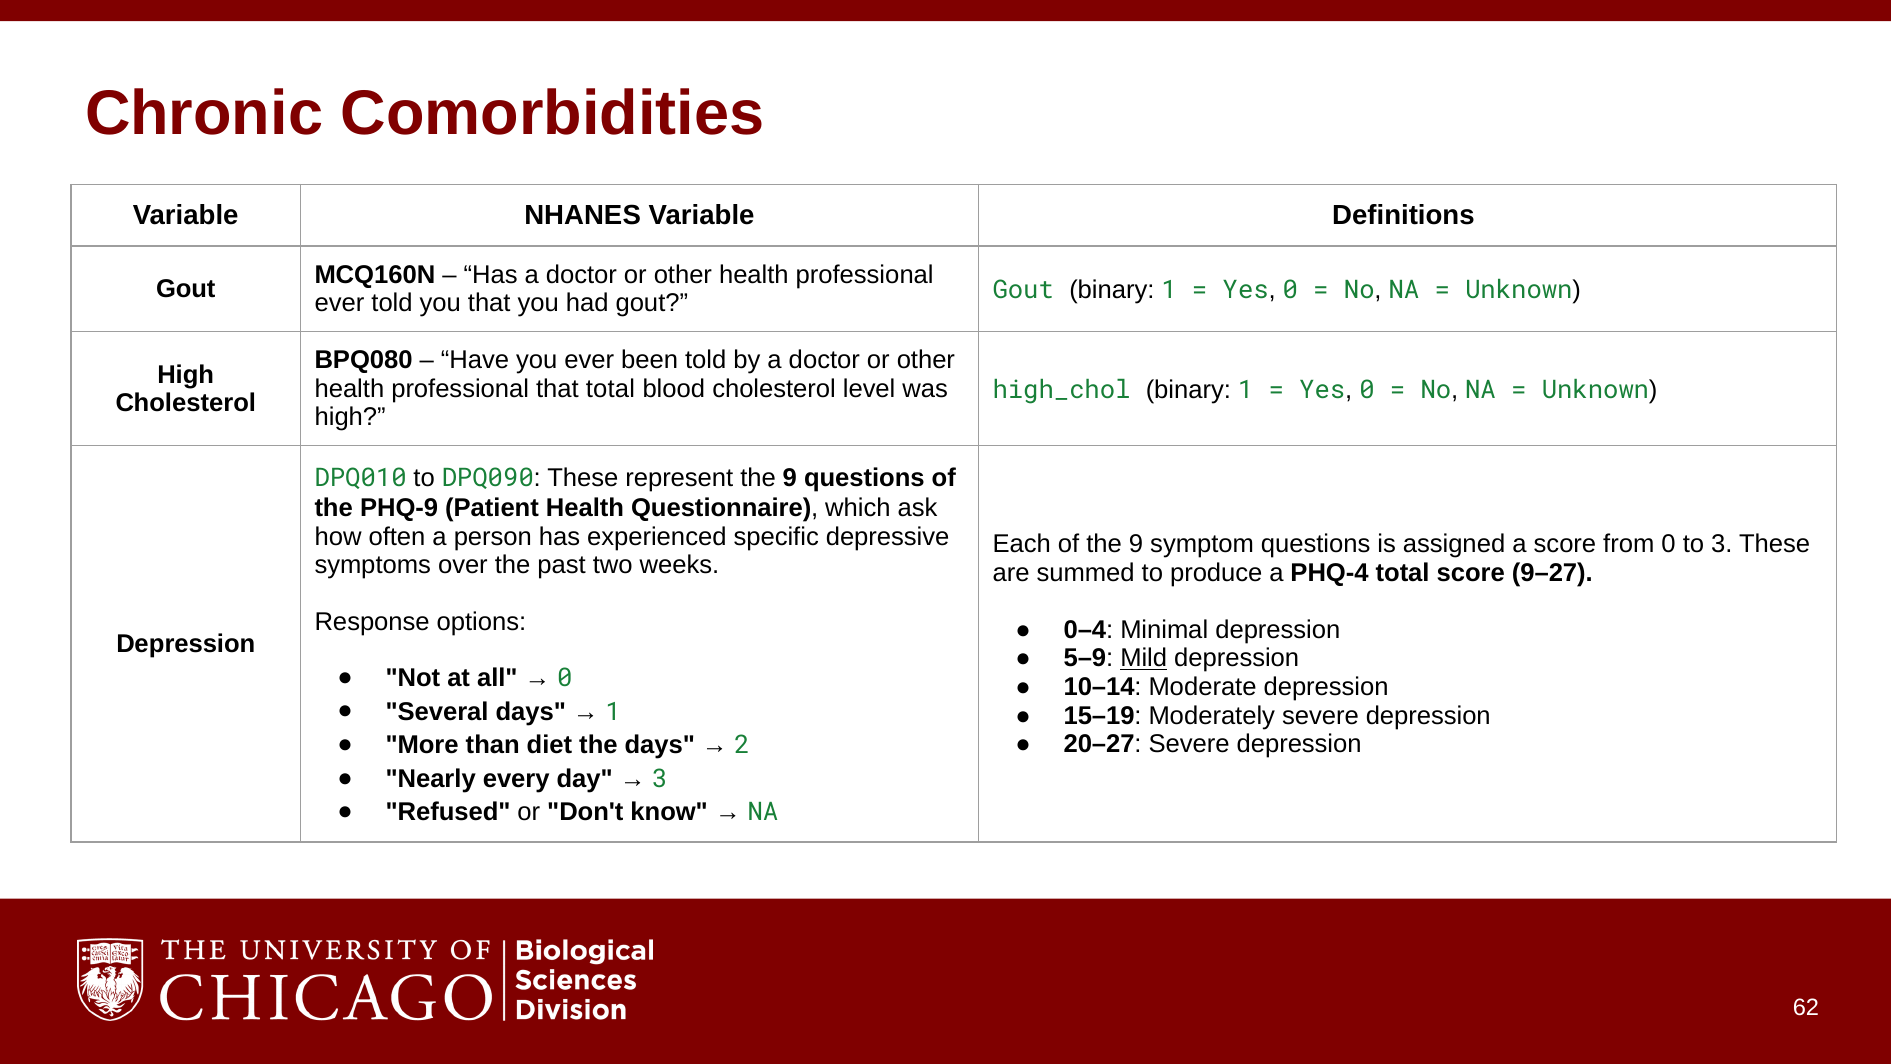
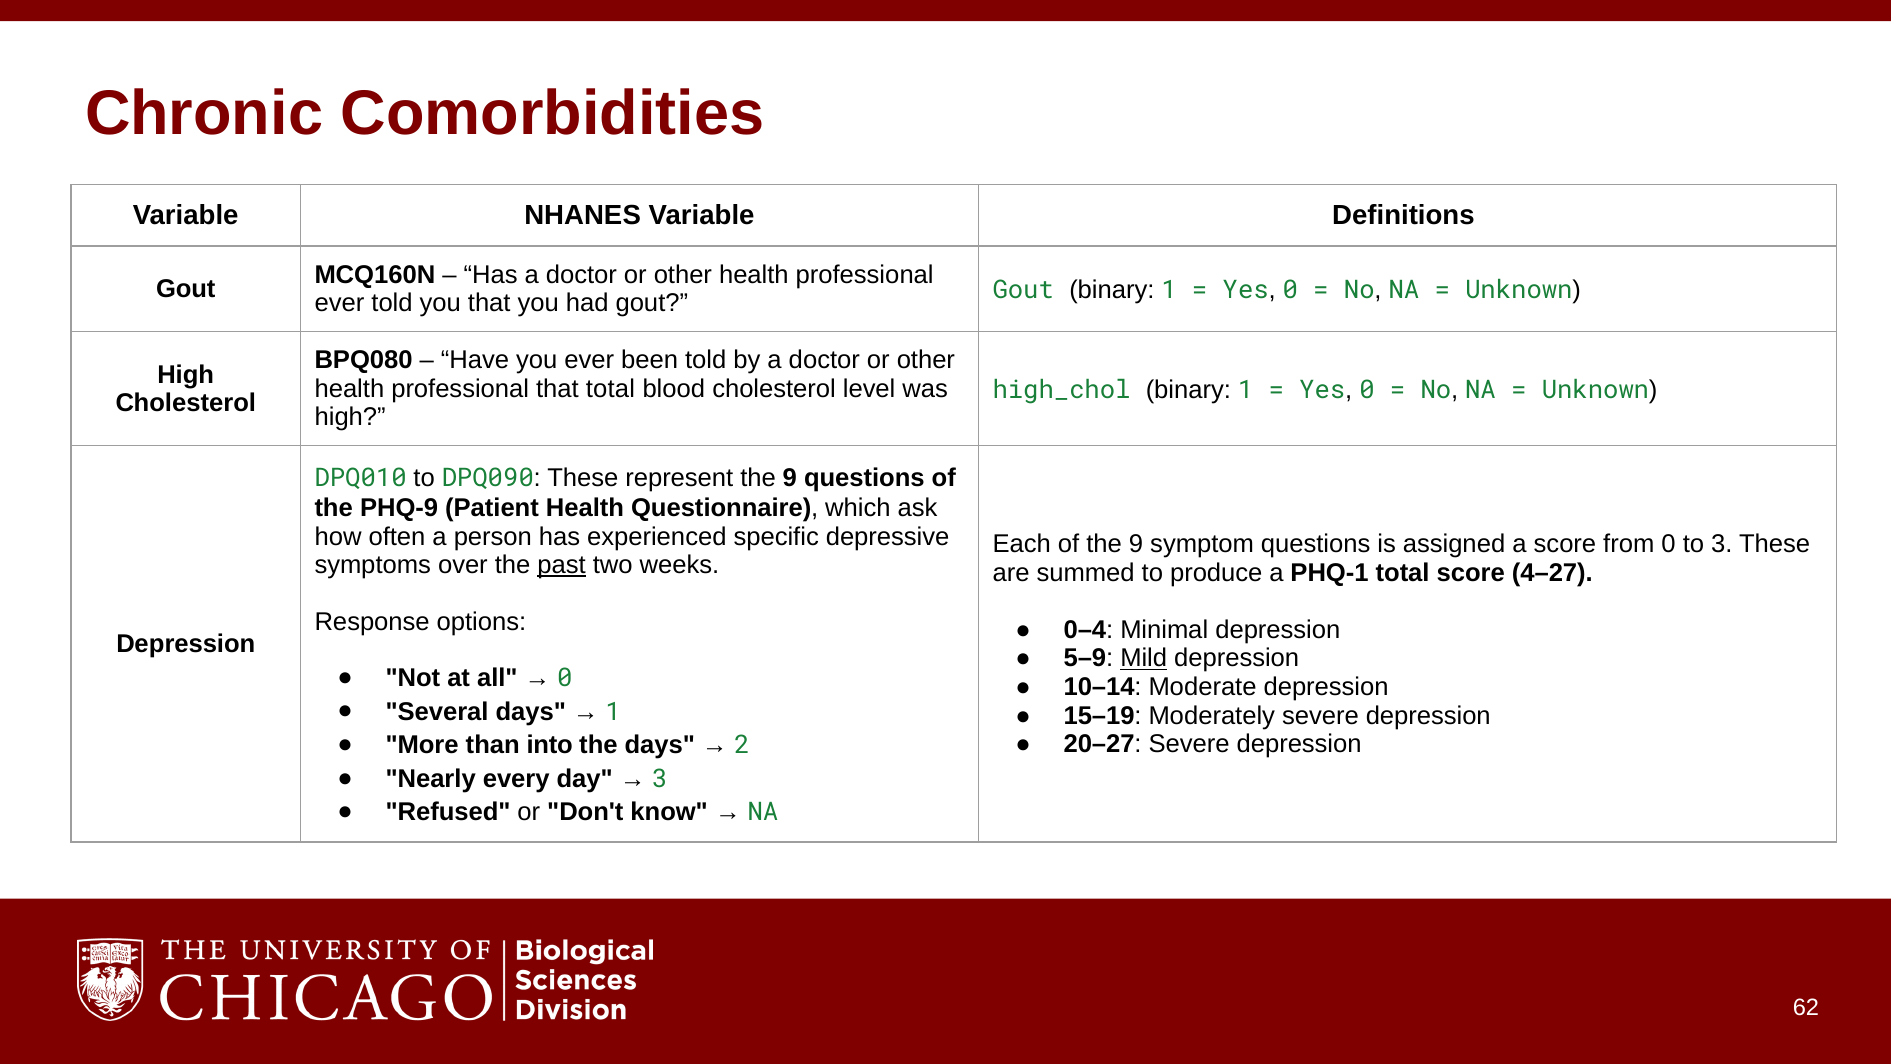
past underline: none -> present (562, 565)
PHQ-4: PHQ-4 -> PHQ-1 (1330, 572)
9–27: 9–27 -> 4–27 (1552, 572)
diet: diet -> into (550, 745)
